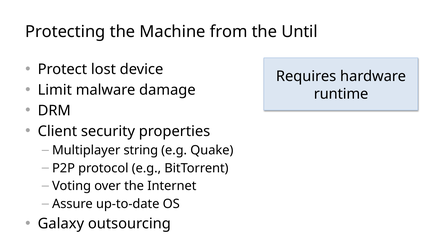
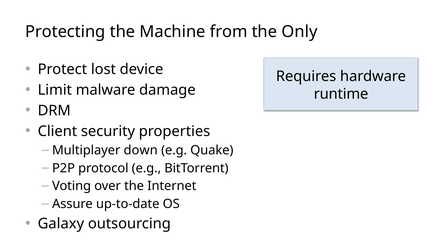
Until: Until -> Only (299, 32)
string: string -> down (141, 150)
